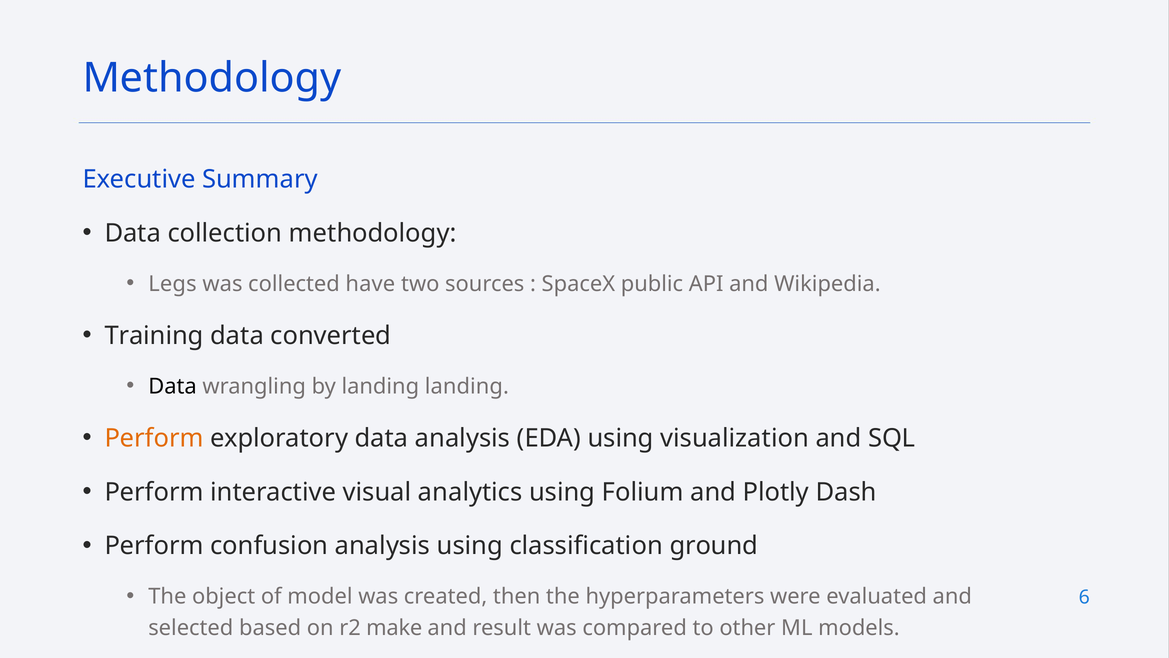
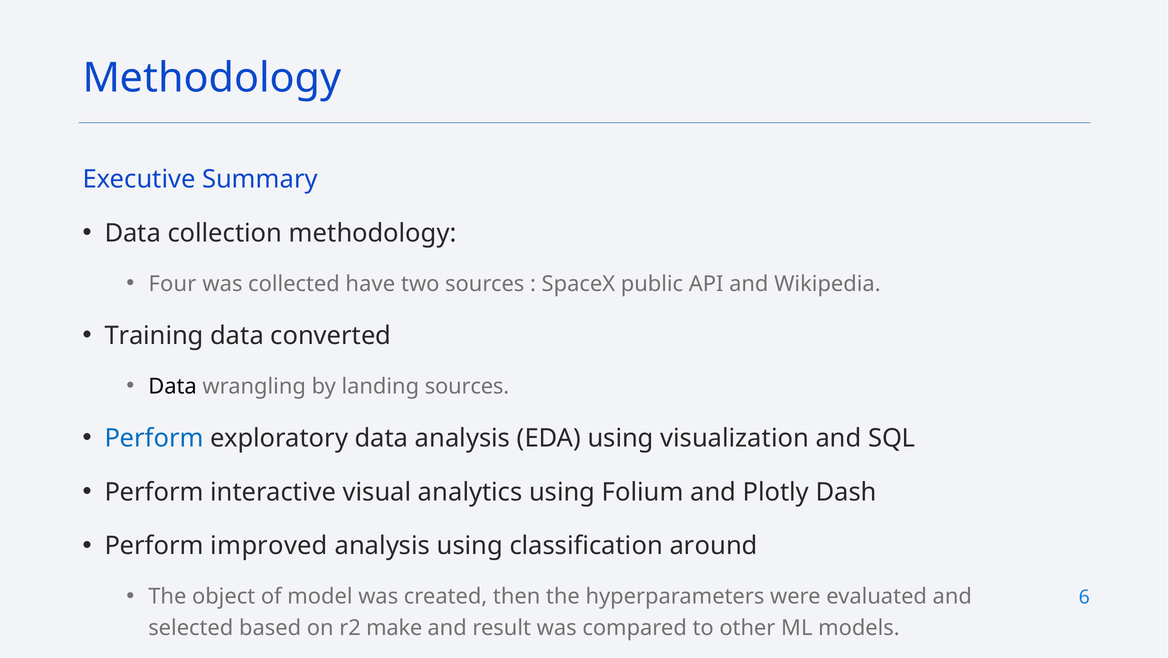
Legs: Legs -> Four (172, 284)
landing landing: landing -> sources (467, 386)
Perform colour: orange -> blue (154, 438)
confusion: confusion -> improved (269, 546)
ground: ground -> around (714, 546)
